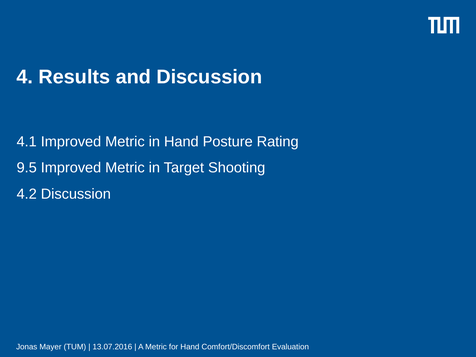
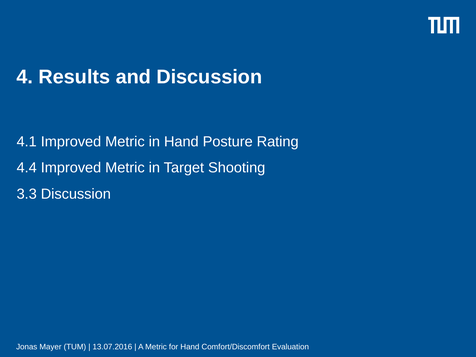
9.5: 9.5 -> 4.4 (27, 168)
4.2: 4.2 -> 3.3 (27, 194)
